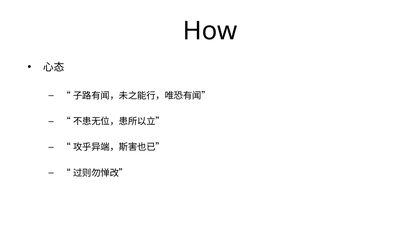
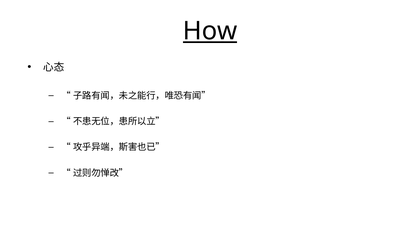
How underline: none -> present (210, 31)
